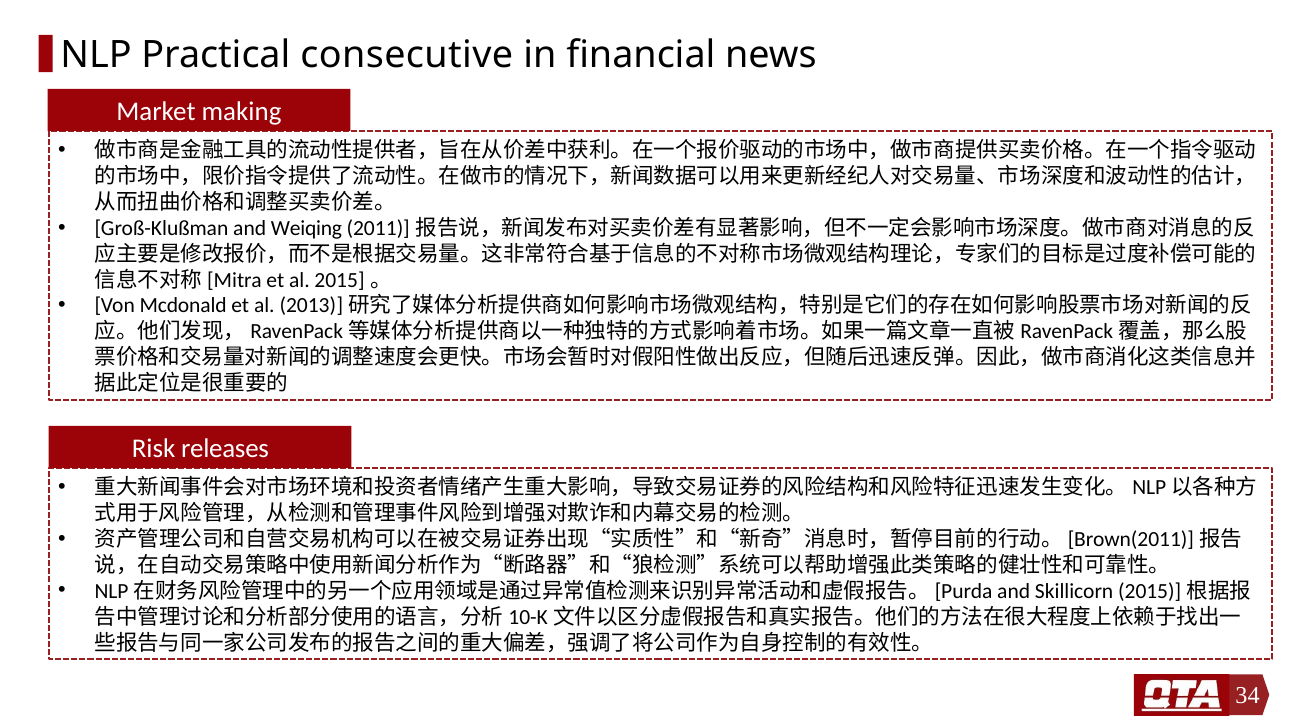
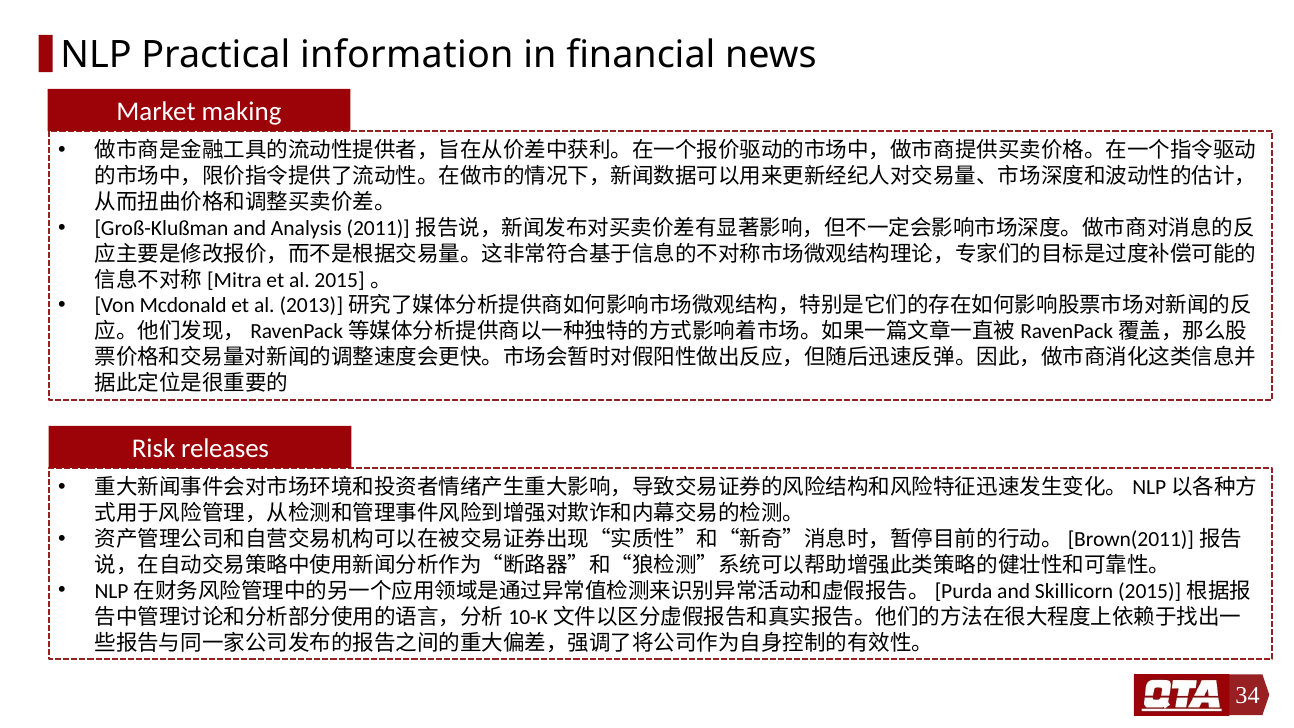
consecutive: consecutive -> information (407, 55)
Weiqing: Weiqing -> Analysis (306, 228)
